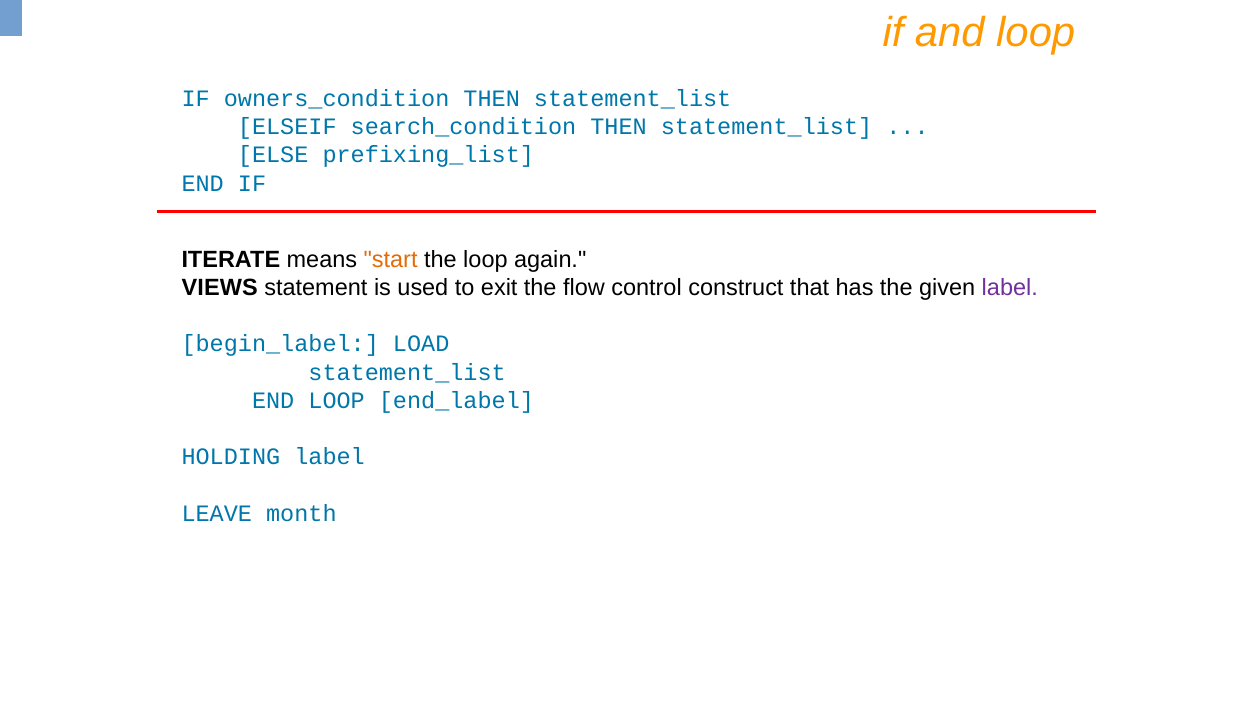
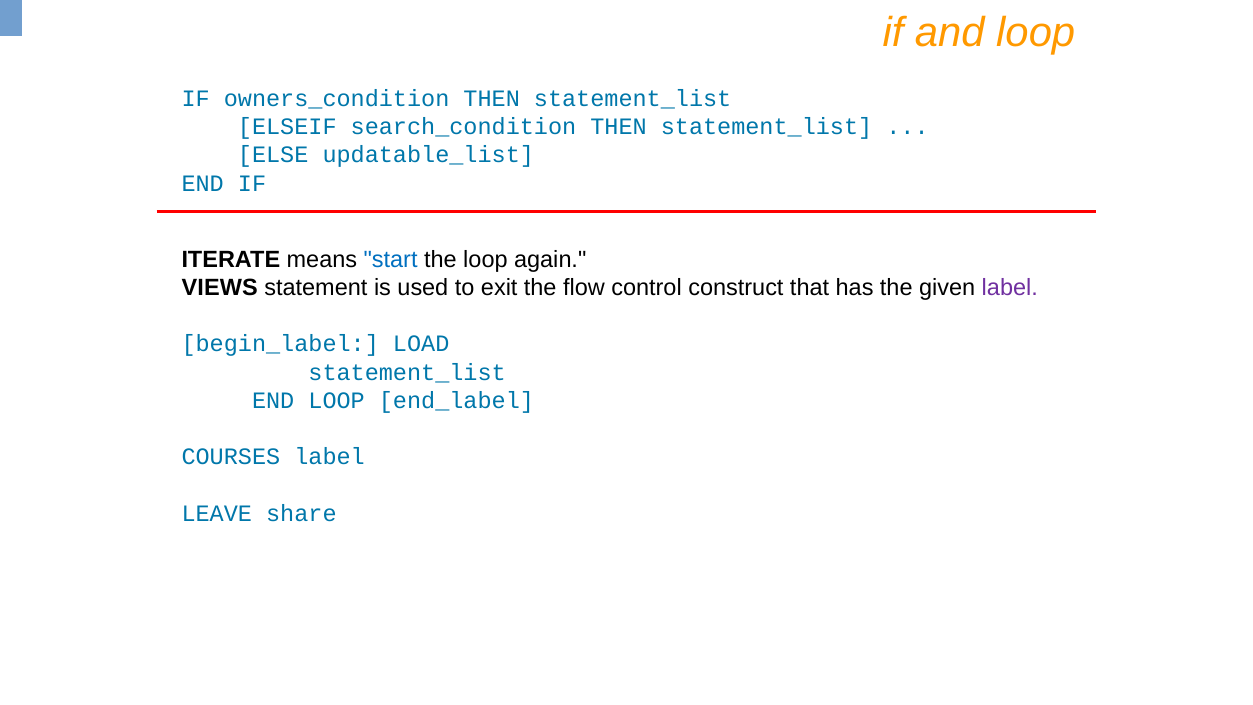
prefixing_list: prefixing_list -> updatable_list (428, 155)
start colour: orange -> blue (391, 259)
HOLDING: HOLDING -> COURSES (231, 457)
month: month -> share (301, 513)
